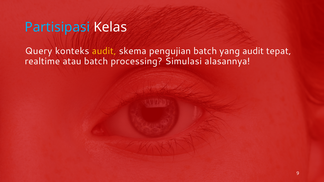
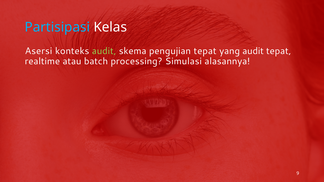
Query: Query -> Asersi (39, 51)
audit colour: yellow -> light green (104, 51)
pengujian batch: batch -> tepat (205, 51)
